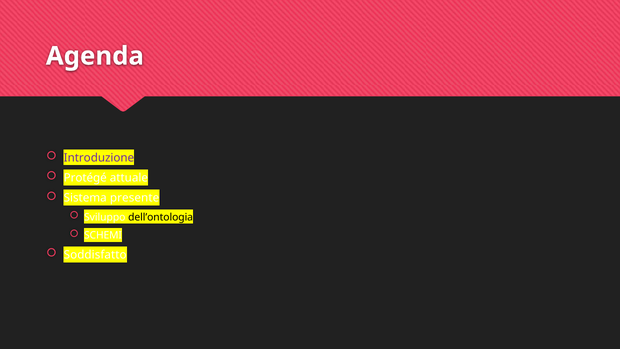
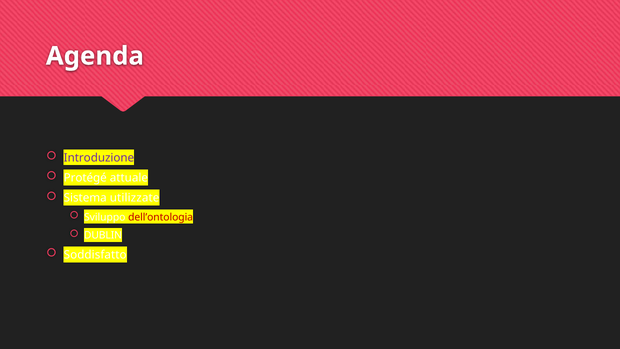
presente: presente -> utilizzate (135, 198)
dell’ontologia colour: black -> red (161, 217)
SCHEMI: SCHEMI -> DUBLIN (103, 235)
